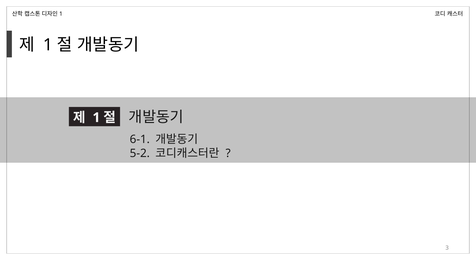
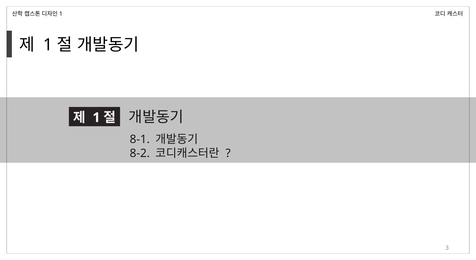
6-1: 6-1 -> 8-1 (140, 139)
5-2: 5-2 -> 8-2 (140, 153)
